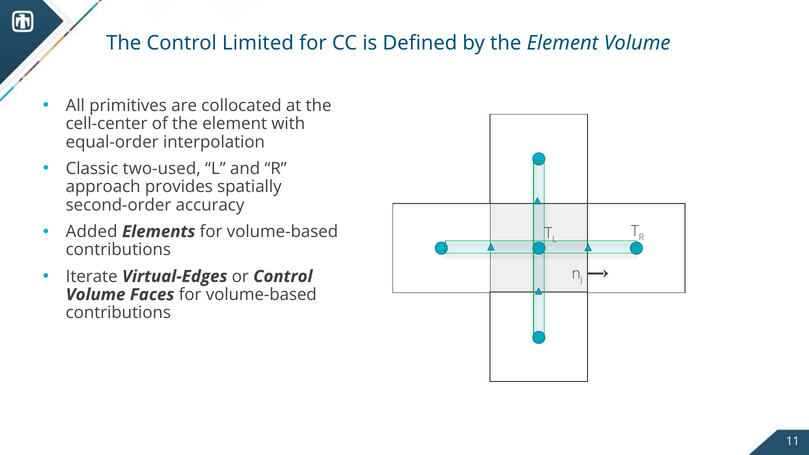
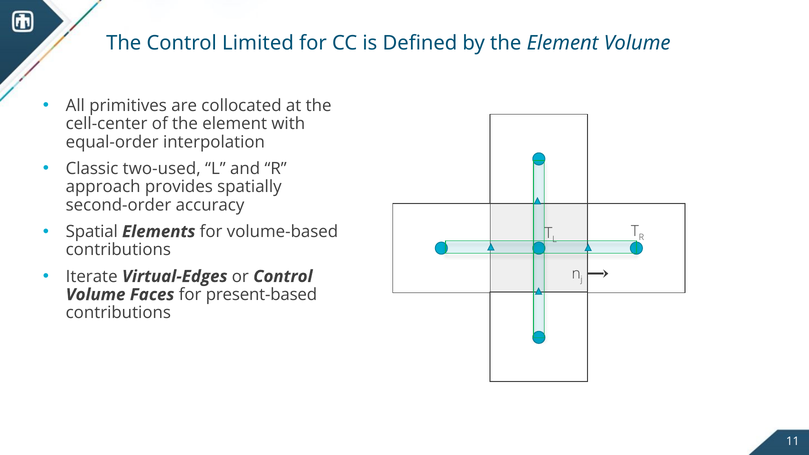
Added: Added -> Spatial (92, 232)
Faces for volume-based: volume-based -> present-based (261, 295)
